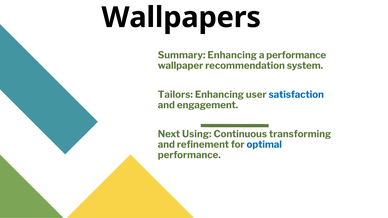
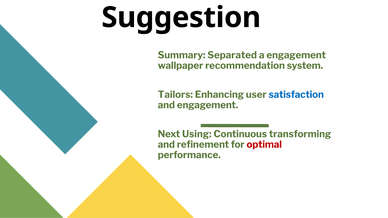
Wallpapers: Wallpapers -> Suggestion (181, 18)
Summary Enhancing: Enhancing -> Separated (232, 55)
a performance: performance -> engagement (296, 55)
optimal colour: blue -> red (264, 145)
